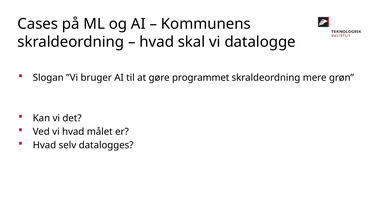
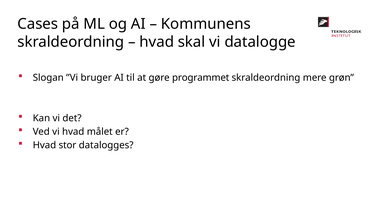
selv: selv -> stor (67, 145)
